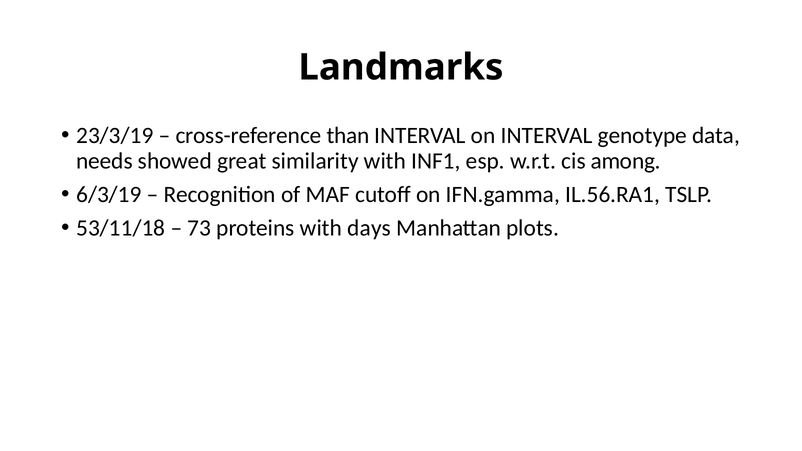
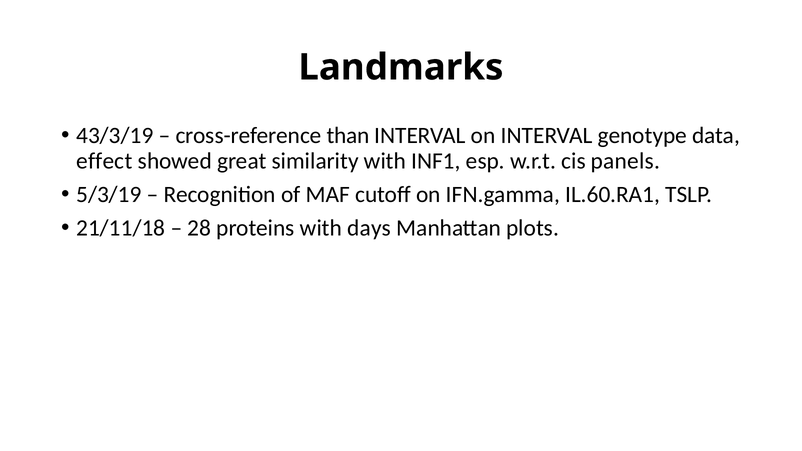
23/3/19: 23/3/19 -> 43/3/19 (115, 136)
needs: needs -> effect (104, 161)
among: among -> panels (625, 161)
6/3/19: 6/3/19 -> 5/3/19 (109, 194)
IL.56.RA1: IL.56.RA1 -> IL.60.RA1 (613, 194)
53/11/18: 53/11/18 -> 21/11/18 (121, 228)
73: 73 -> 28 (199, 228)
